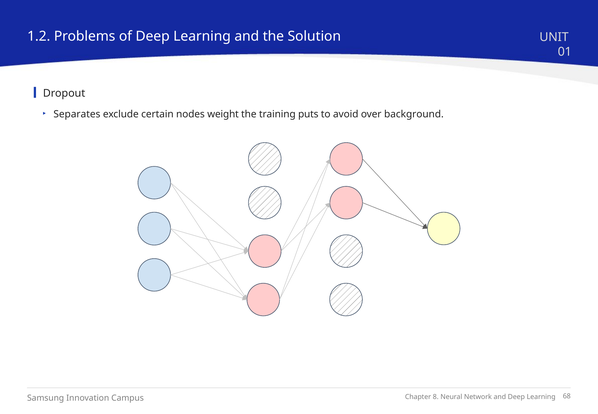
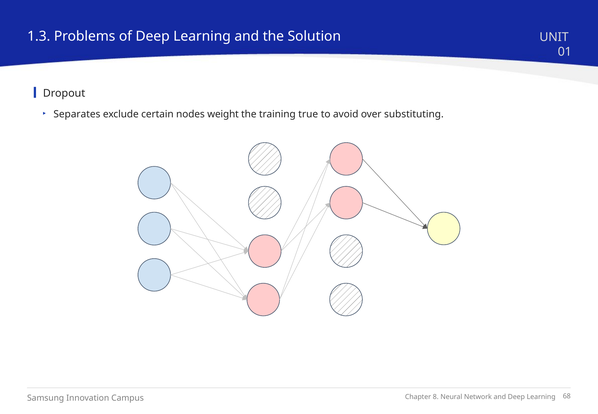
1.2: 1.2 -> 1.3 (39, 36)
puts: puts -> true (308, 114)
background: background -> substituting (414, 114)
